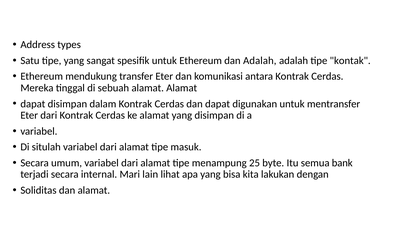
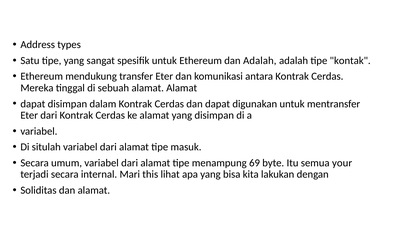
25: 25 -> 69 (255, 163)
bank: bank -> your (342, 163)
lain: lain -> this (150, 174)
